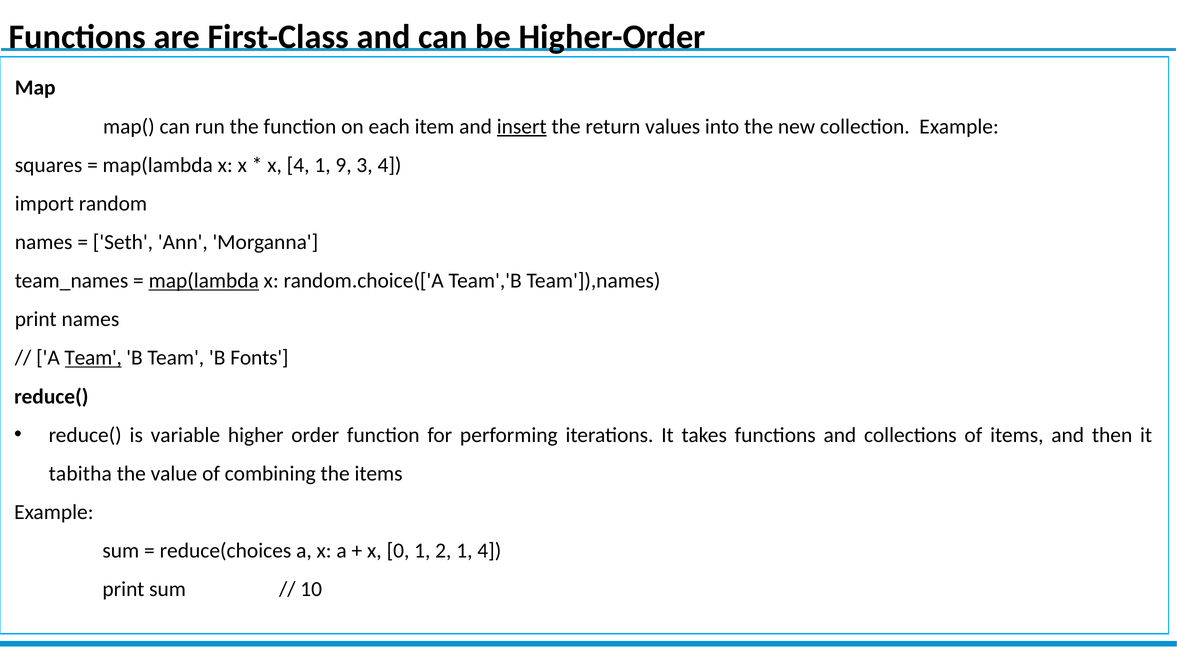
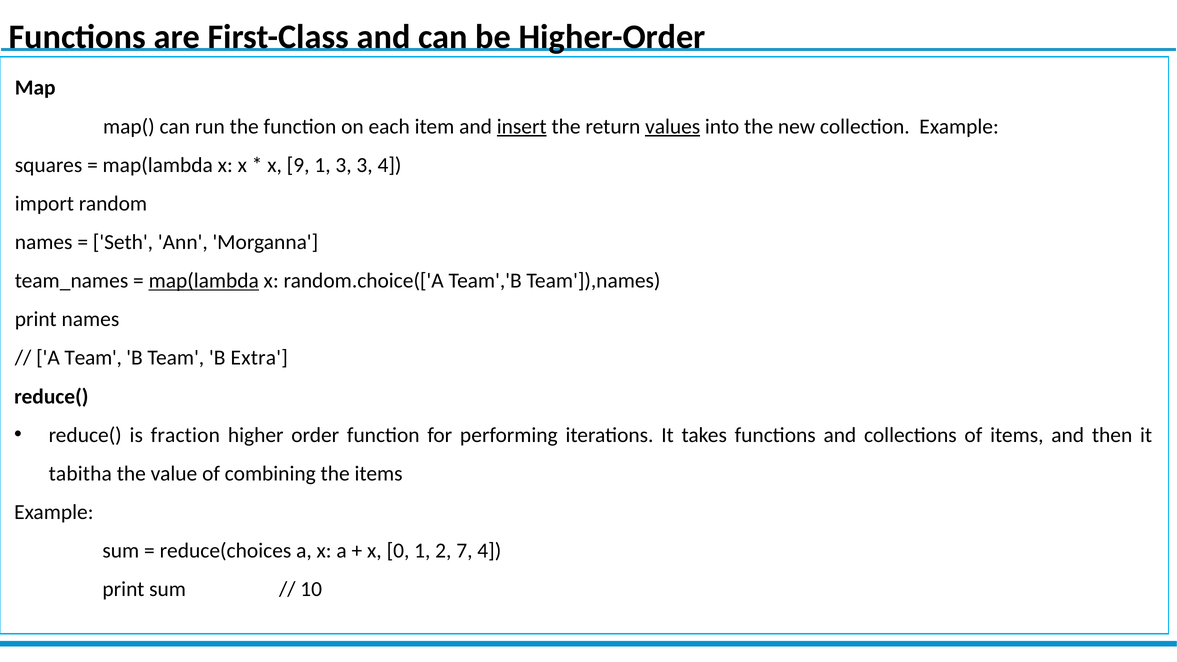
values underline: none -> present (673, 126)
x 4: 4 -> 9 (298, 165)
1 9: 9 -> 3 (344, 165)
Team underline: present -> none (93, 358)
Fonts: Fonts -> Extra (259, 358)
variable: variable -> fraction (185, 435)
2 1: 1 -> 7 (464, 551)
